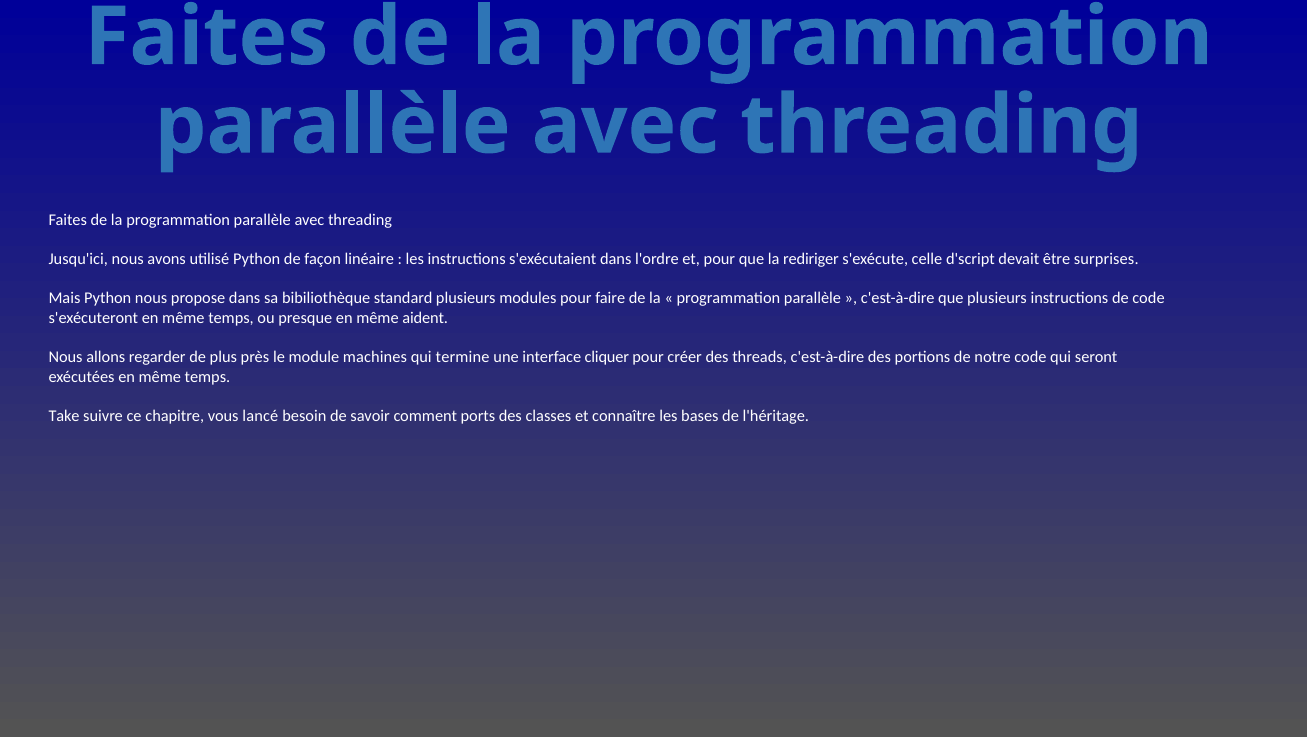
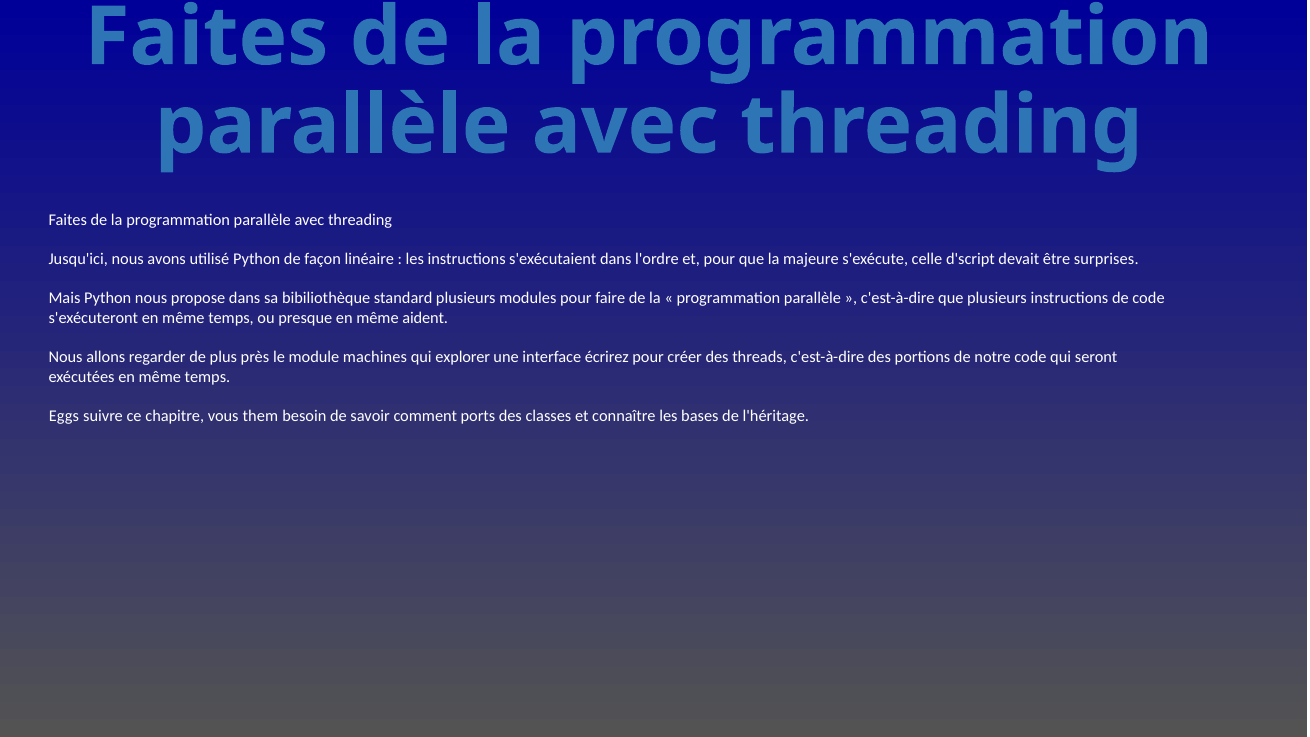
rediriger: rediriger -> majeure (811, 259)
termine: termine -> explorer (463, 357)
cliquer: cliquer -> écrirez (607, 357)
Take: Take -> Eggs (64, 416)
lancé: lancé -> them (260, 416)
